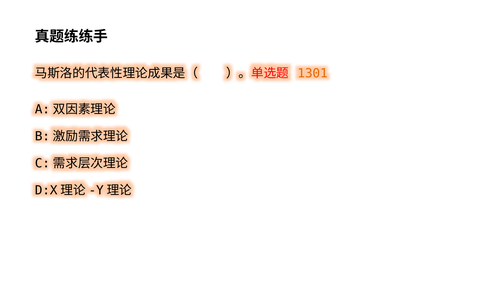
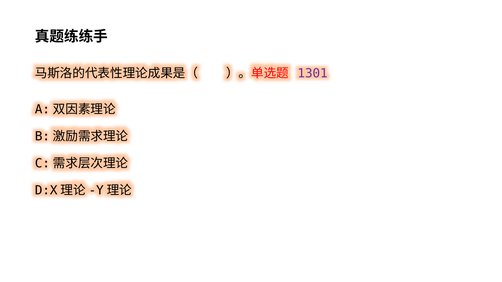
1301 colour: orange -> purple (313, 73)
